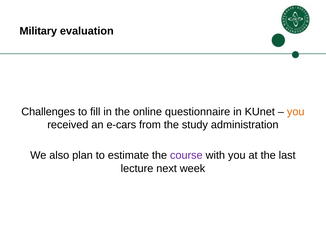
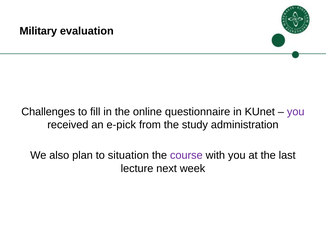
you colour: orange -> purple (296, 112)
e-cars: e-cars -> e-pick (121, 125)
estimate: estimate -> situation (128, 155)
